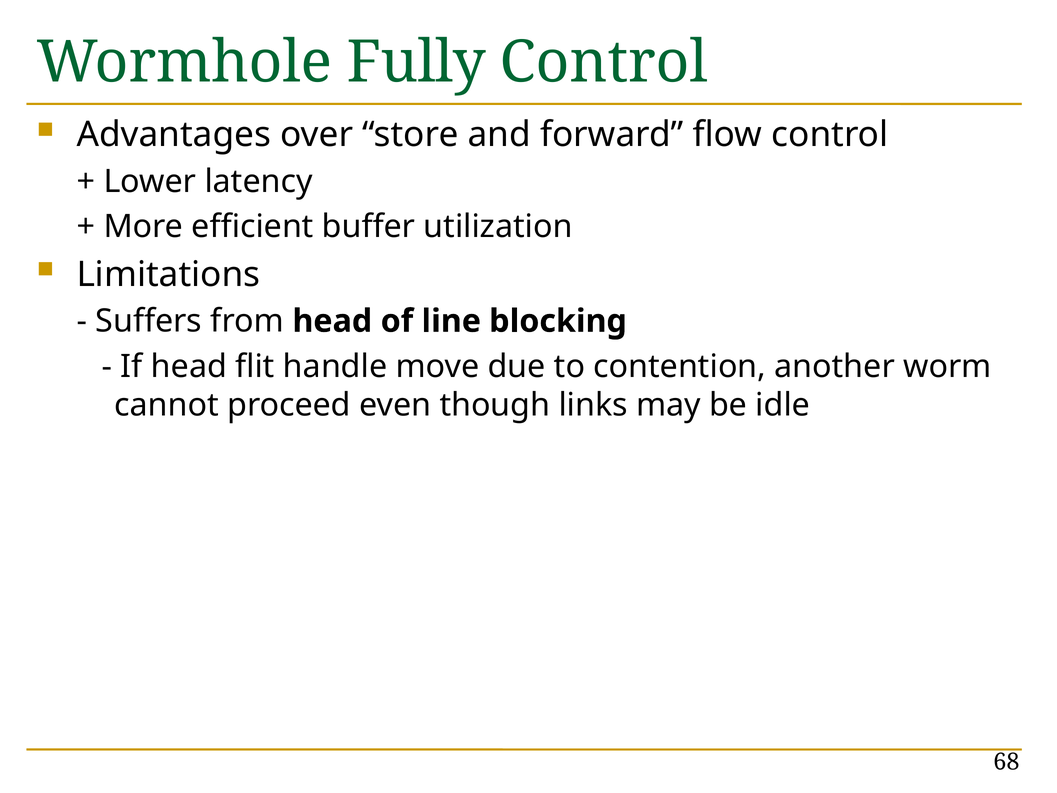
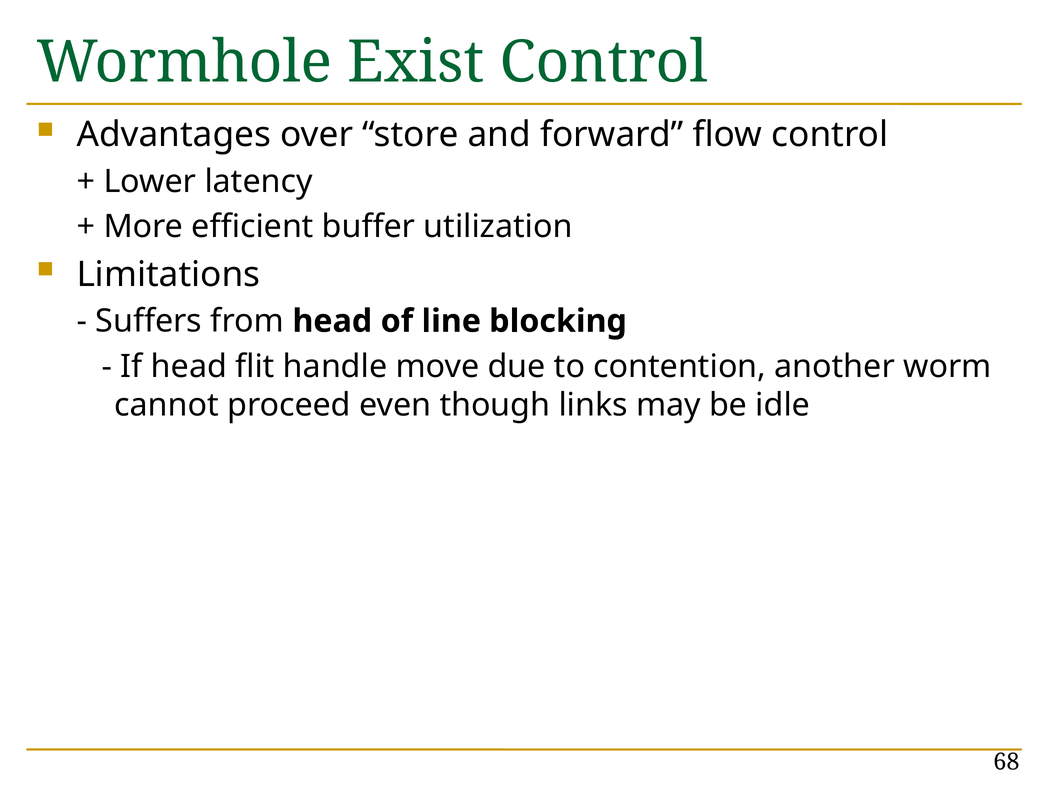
Fully: Fully -> Exist (416, 62)
